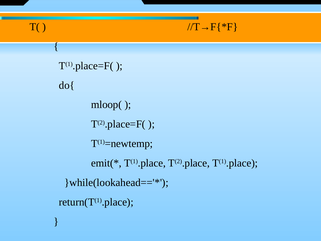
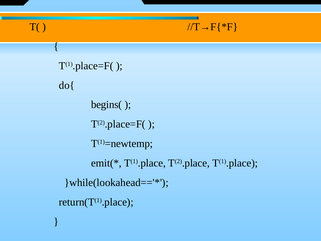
mloop(: mloop( -> begins( (107, 105)
